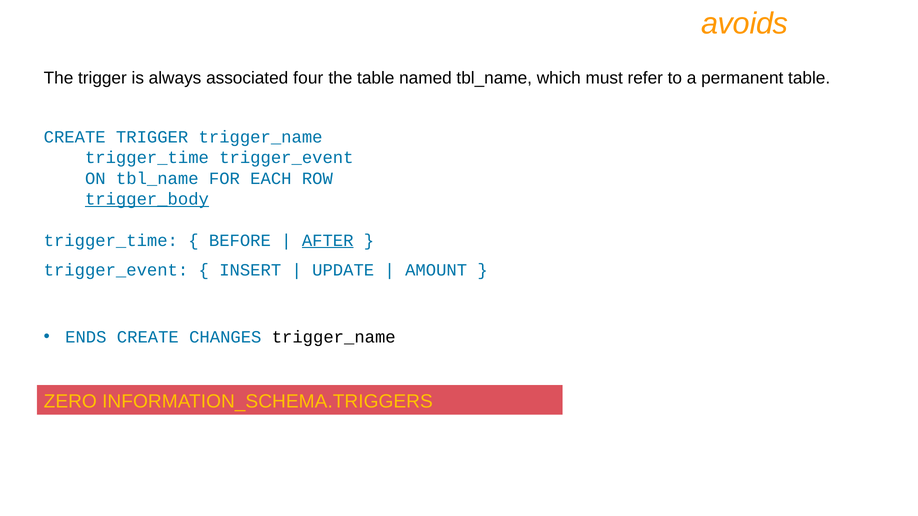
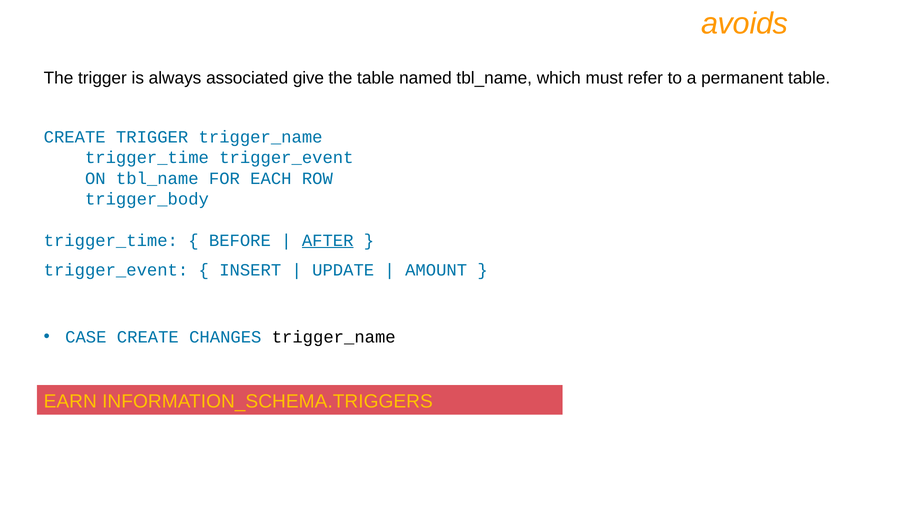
four: four -> give (308, 78)
trigger_body underline: present -> none (147, 199)
ENDS: ENDS -> CASE (86, 337)
ZERO: ZERO -> EARN (70, 401)
